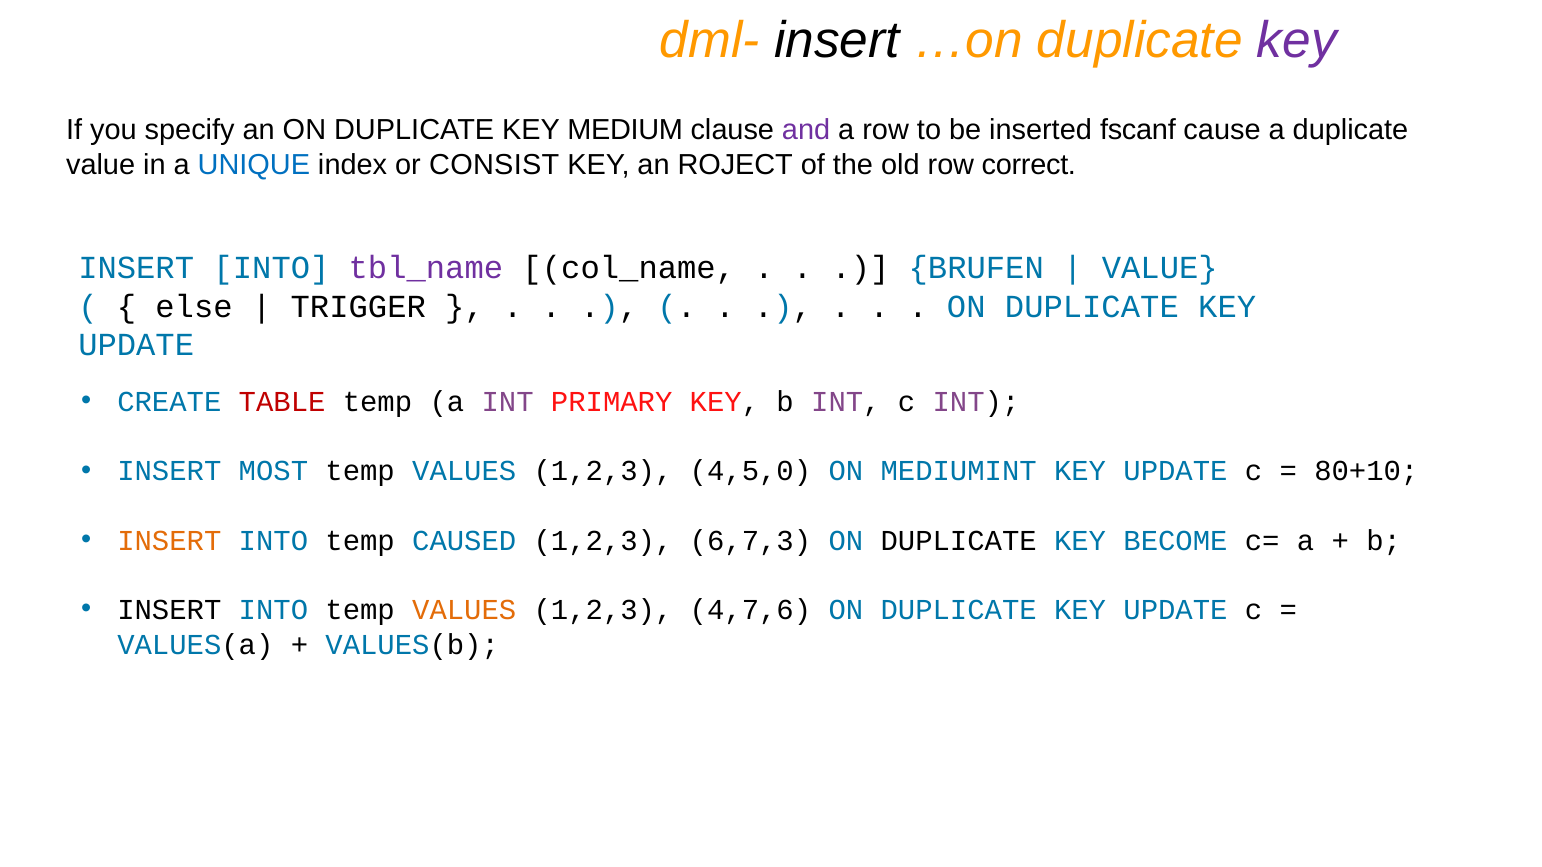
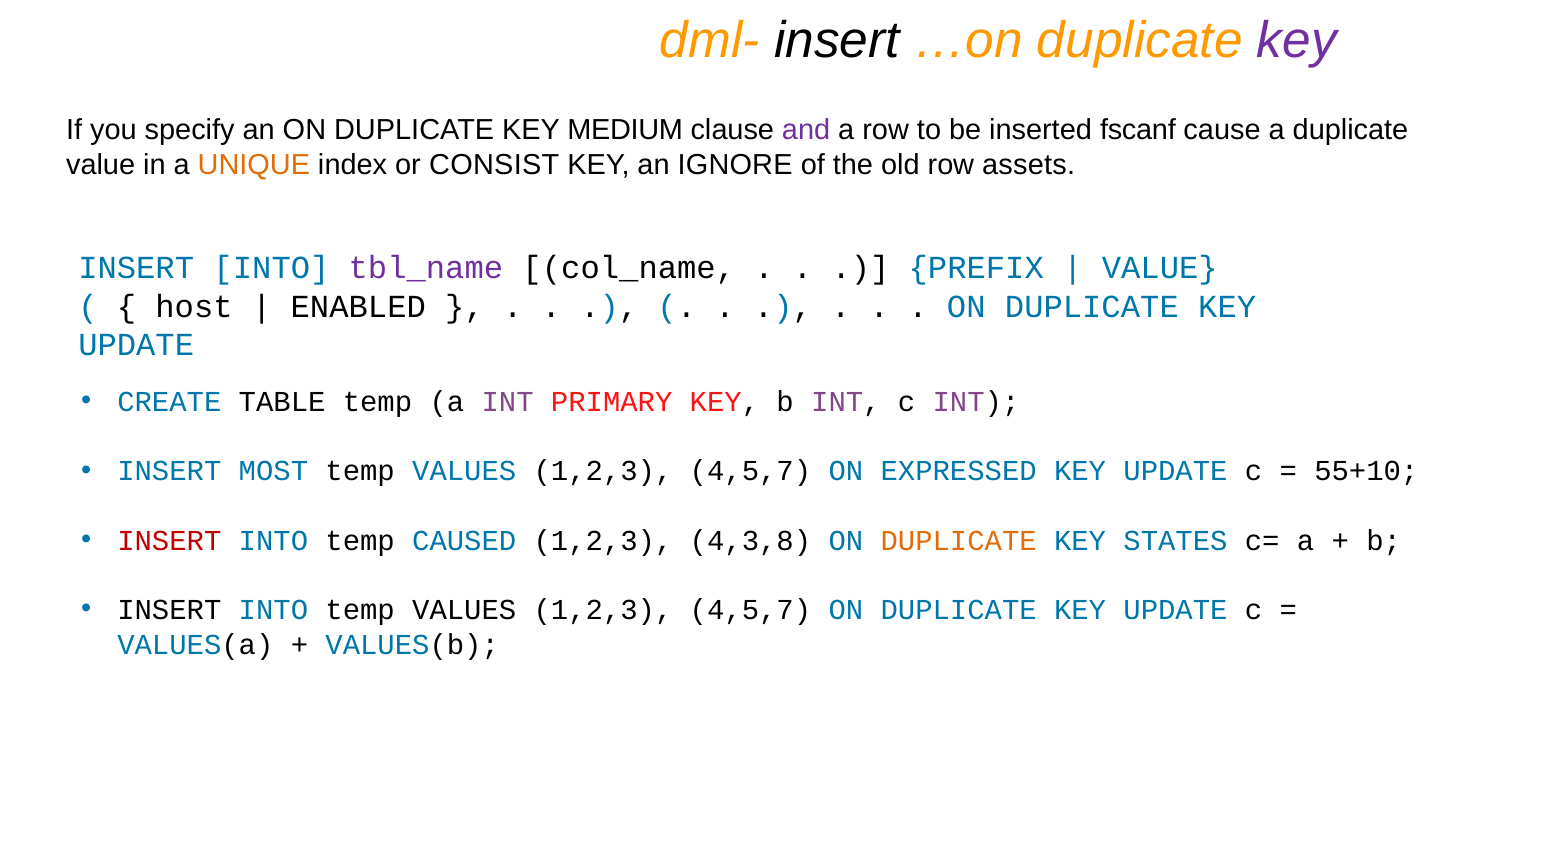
UNIQUE colour: blue -> orange (254, 165)
ROJECT: ROJECT -> IGNORE (735, 165)
correct: correct -> assets (1029, 165)
BRUFEN: BRUFEN -> PREFIX (976, 268)
else: else -> host (194, 307)
TRIGGER: TRIGGER -> ENABLED (358, 307)
TABLE colour: red -> black (282, 402)
4,5,0: 4,5,0 -> 4,5,7 (750, 471)
MEDIUMINT: MEDIUMINT -> EXPRESSED (959, 471)
80+10: 80+10 -> 55+10 (1366, 471)
INSERT colour: orange -> red (169, 541)
6,7,3: 6,7,3 -> 4,3,8 (750, 541)
DUPLICATE colour: black -> orange (959, 541)
BECOME: BECOME -> STATES (1175, 541)
VALUES colour: orange -> black (464, 610)
4,7,6: 4,7,6 -> 4,5,7 (750, 610)
